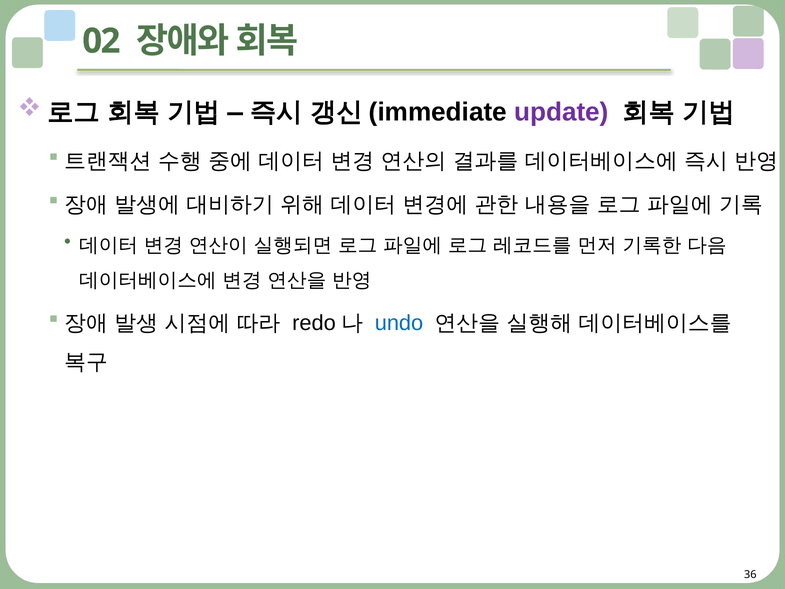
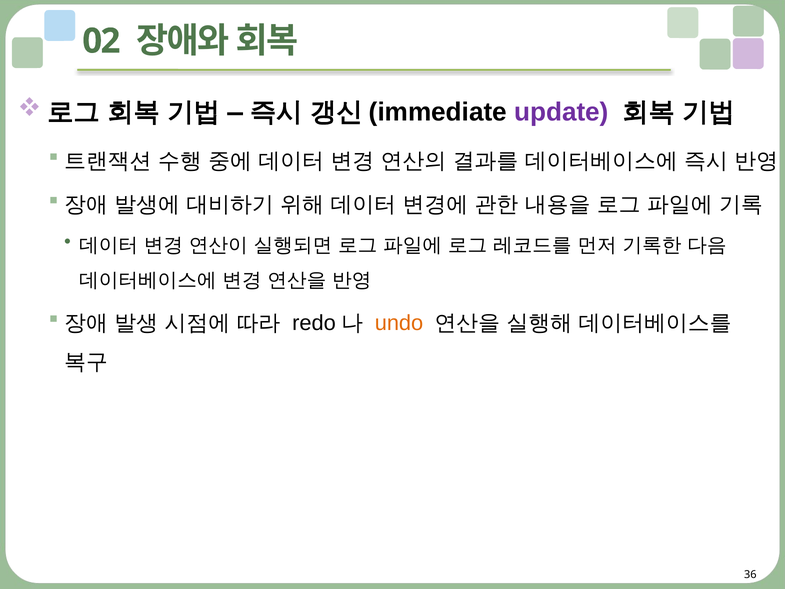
undo colour: blue -> orange (399, 323)
